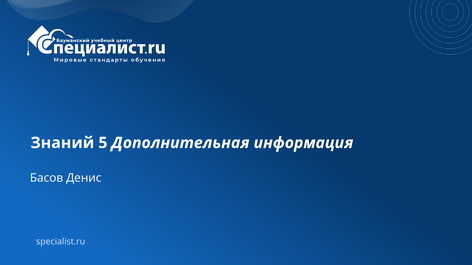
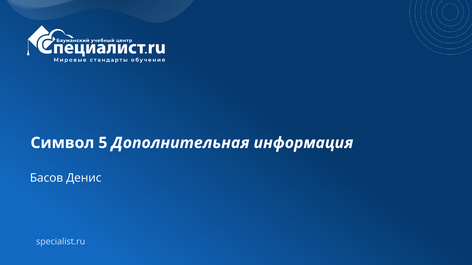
Знаний: Знаний -> Символ (62, 143)
